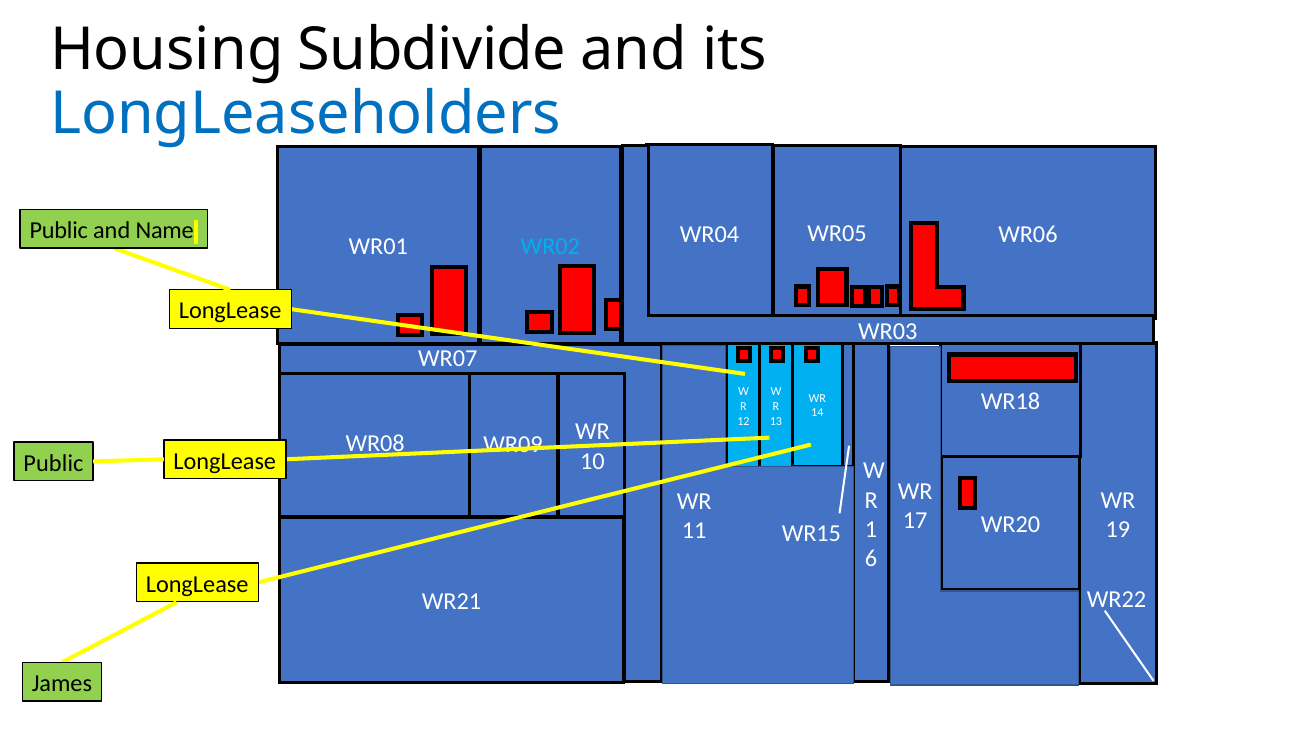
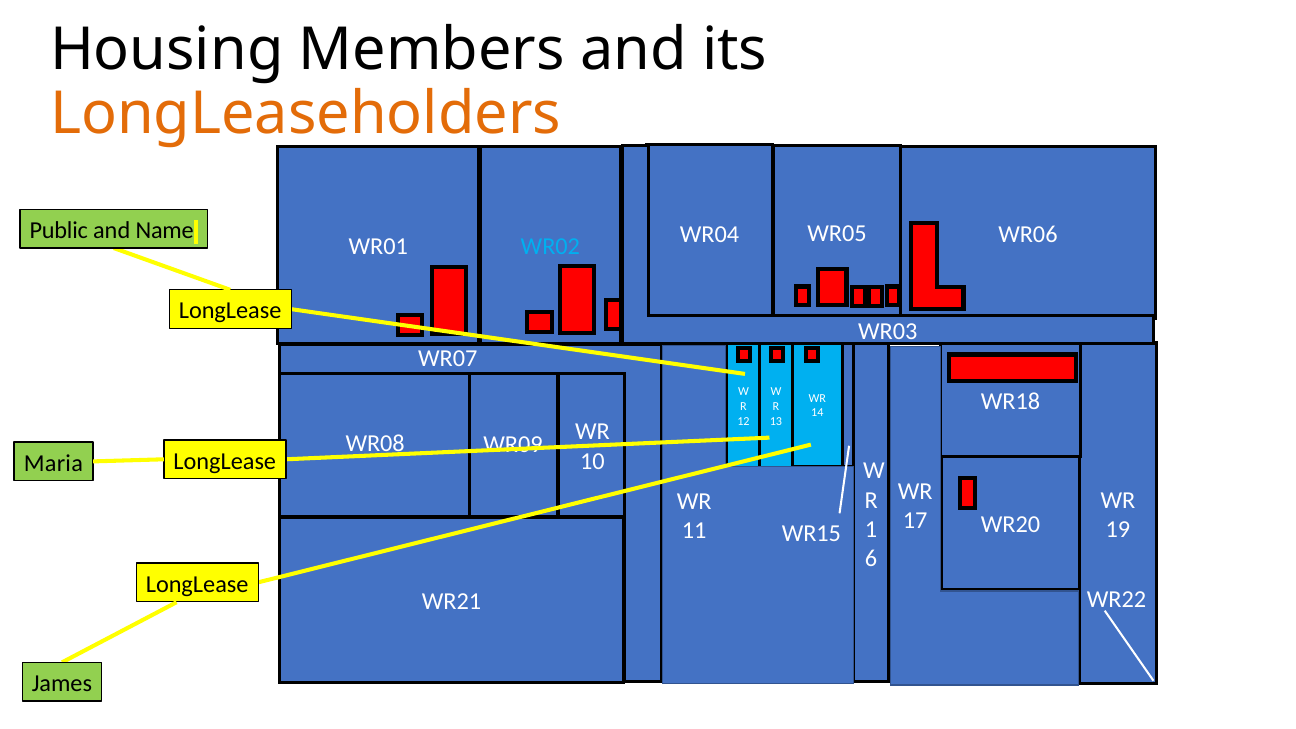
Subdivide: Subdivide -> Members (432, 50)
LongLeaseholders colour: blue -> orange (305, 114)
Public: Public -> Maria (53, 463)
